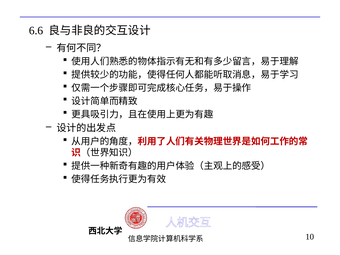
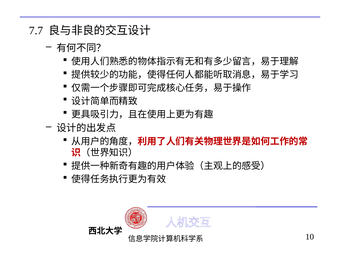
6.6: 6.6 -> 7.7 (36, 31)
